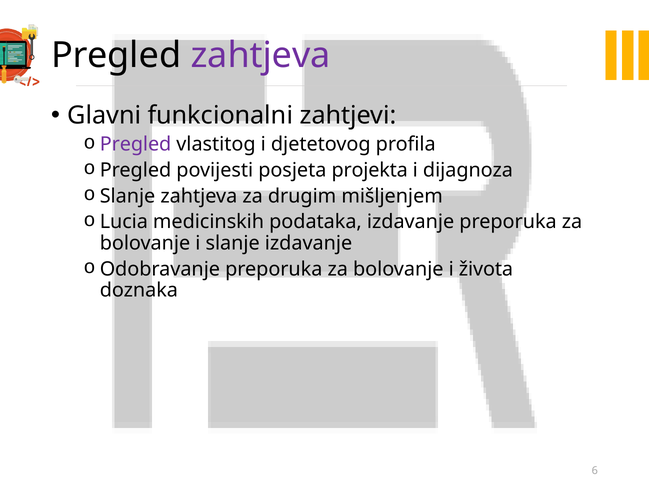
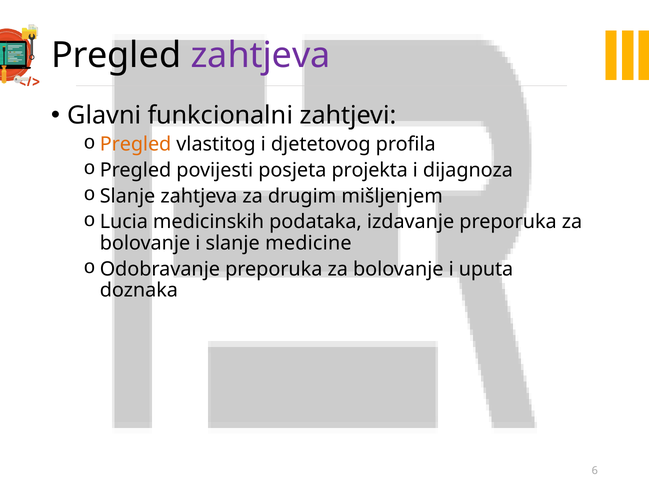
Pregled colour: purple -> orange (136, 145)
slanje izdavanje: izdavanje -> medicine (308, 244)
života: života -> uputa (486, 270)
